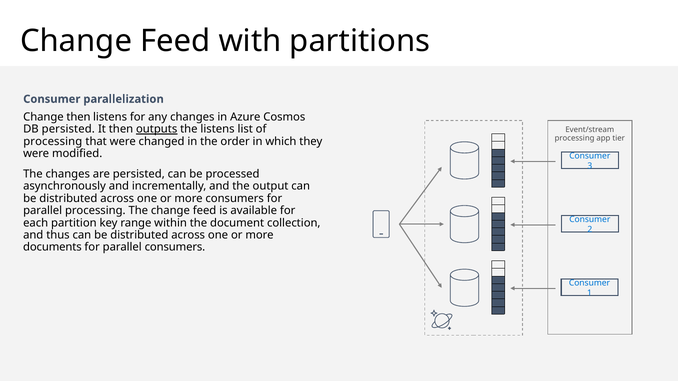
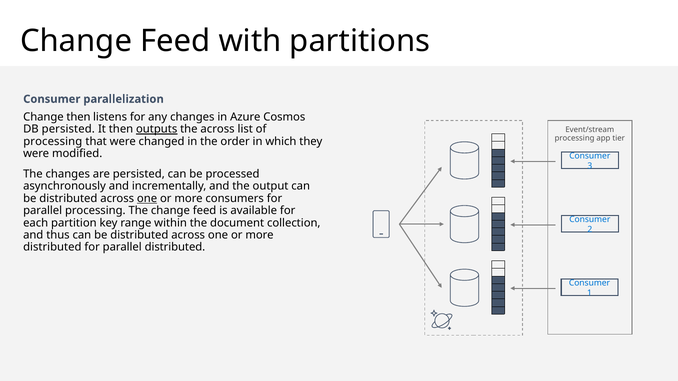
the listens: listens -> across (218, 129)
one underline: none -> present (147, 199)
documents: documents -> distributed (52, 247)
parallel consumers: consumers -> distributed (175, 247)
